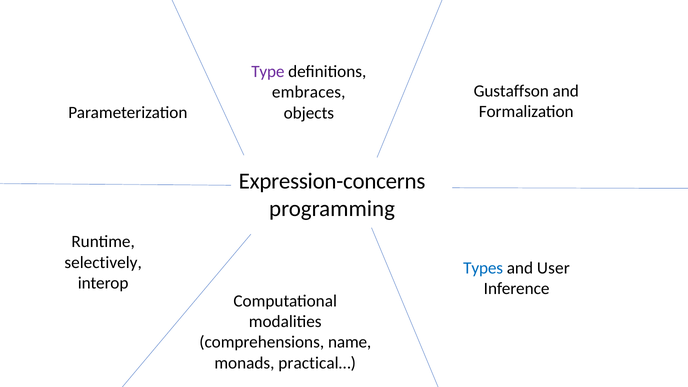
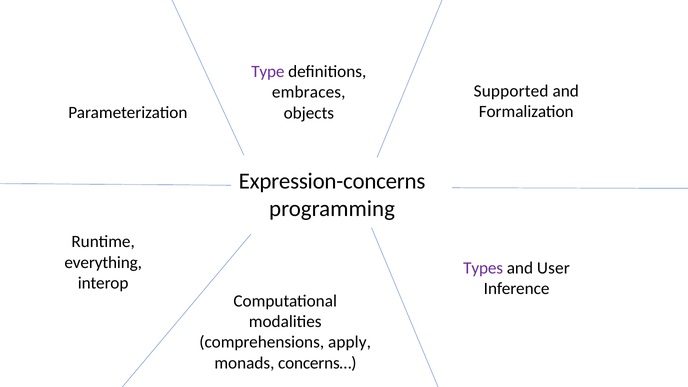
Gustaffson: Gustaffson -> Supported (511, 91)
selectively: selectively -> everything (103, 262)
Types colour: blue -> purple (483, 268)
name: name -> apply (350, 342)
practical…: practical… -> concerns… (317, 363)
